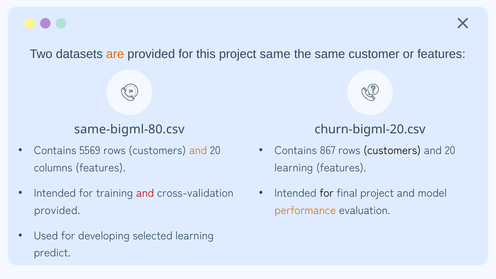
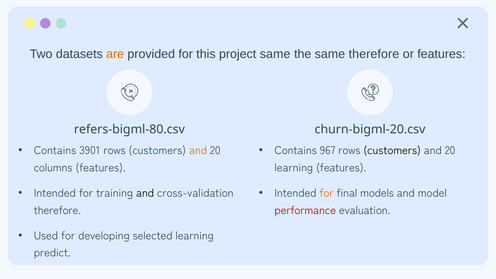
same customer: customer -> therefore (374, 54)
same-bigml-80.csv: same-bigml-80.csv -> refers-bigml-80.csv (129, 129)
5569: 5569 -> 3901 (90, 151)
867: 867 -> 967 (328, 151)
and colour: red -> black (145, 193)
for colour: black -> orange (327, 193)
final project: project -> models (377, 193)
provided: provided -> therefore (57, 210)
performance colour: orange -> red (305, 210)
